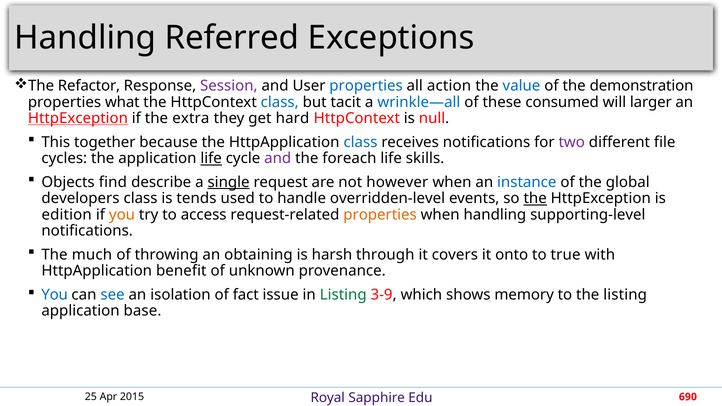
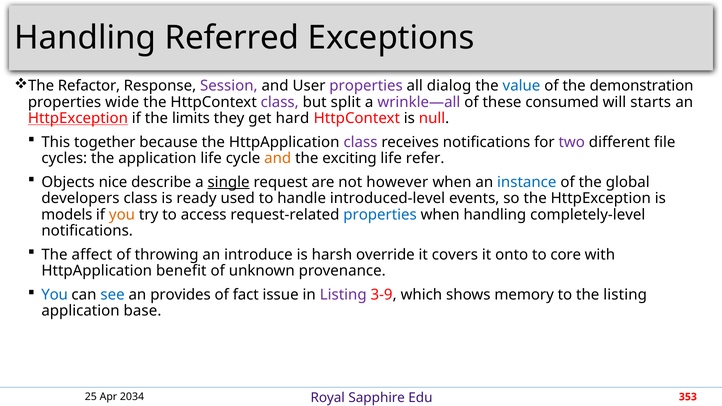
properties colour: blue -> purple (366, 86)
action: action -> dialog (449, 86)
what: what -> wide (122, 102)
class colour: blue -> purple (280, 102)
tacit: tacit -> split (346, 102)
wrinkle—all colour: blue -> purple (419, 102)
larger: larger -> starts (651, 102)
extra: extra -> limits (191, 118)
class colour: blue -> purple (360, 142)
life underline: present -> none (211, 158)
and colour: purple -> orange (278, 158)
foreach: foreach -> exciting (349, 158)
skills: skills -> refer (425, 158)
find: find -> nice (113, 182)
tends: tends -> ready (197, 198)
overridden-level: overridden-level -> introduced-level (388, 198)
the underline: present -> none (535, 198)
edition: edition -> models (67, 215)
properties colour: orange -> blue (380, 215)
supporting-level: supporting-level -> completely-level (588, 215)
much: much -> affect (92, 255)
obtaining: obtaining -> introduce (258, 255)
through: through -> override (385, 255)
true: true -> core (566, 255)
isolation: isolation -> provides (180, 295)
Listing colour: green -> purple (343, 295)
2015: 2015 -> 2034 (132, 397)
690: 690 -> 353 (688, 397)
